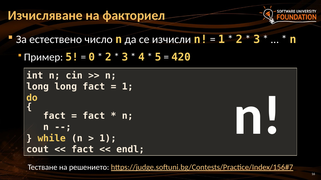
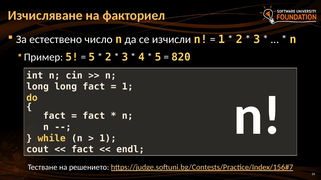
0: 0 -> 5 (92, 57)
420: 420 -> 820 (181, 57)
